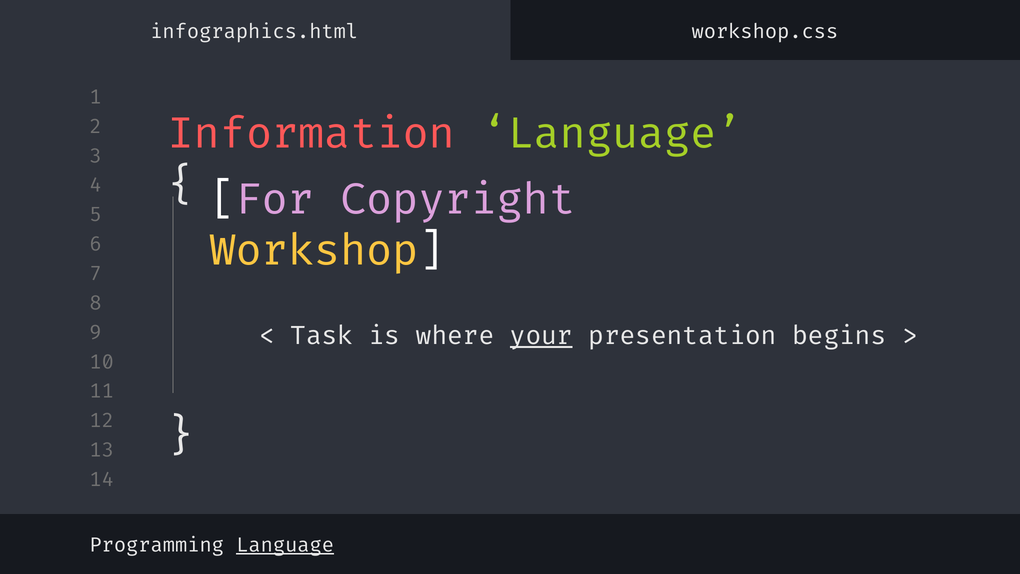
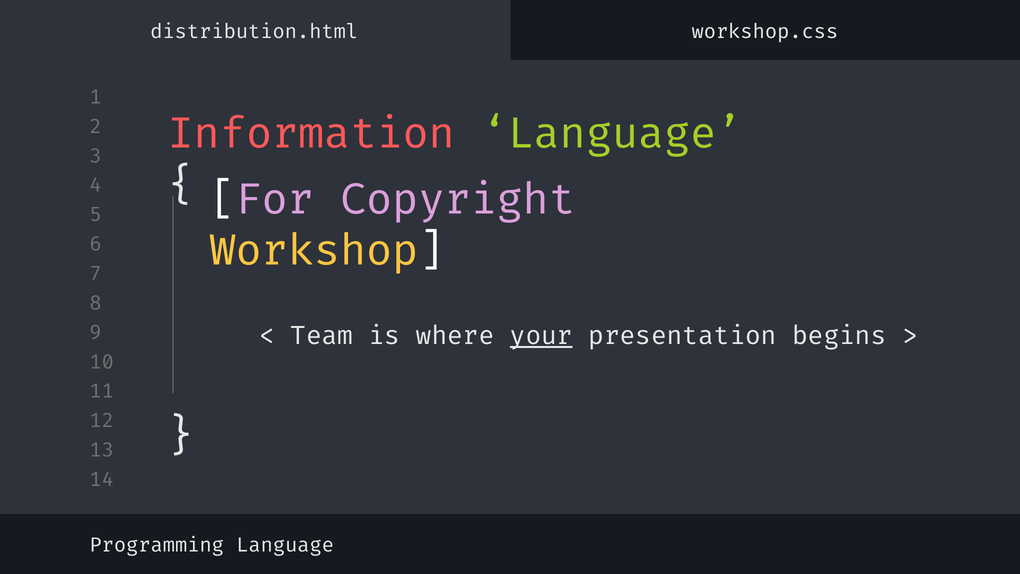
infographics.html: infographics.html -> distribution.html (254, 31)
Task: Task -> Team (322, 336)
Language underline: present -> none (285, 545)
